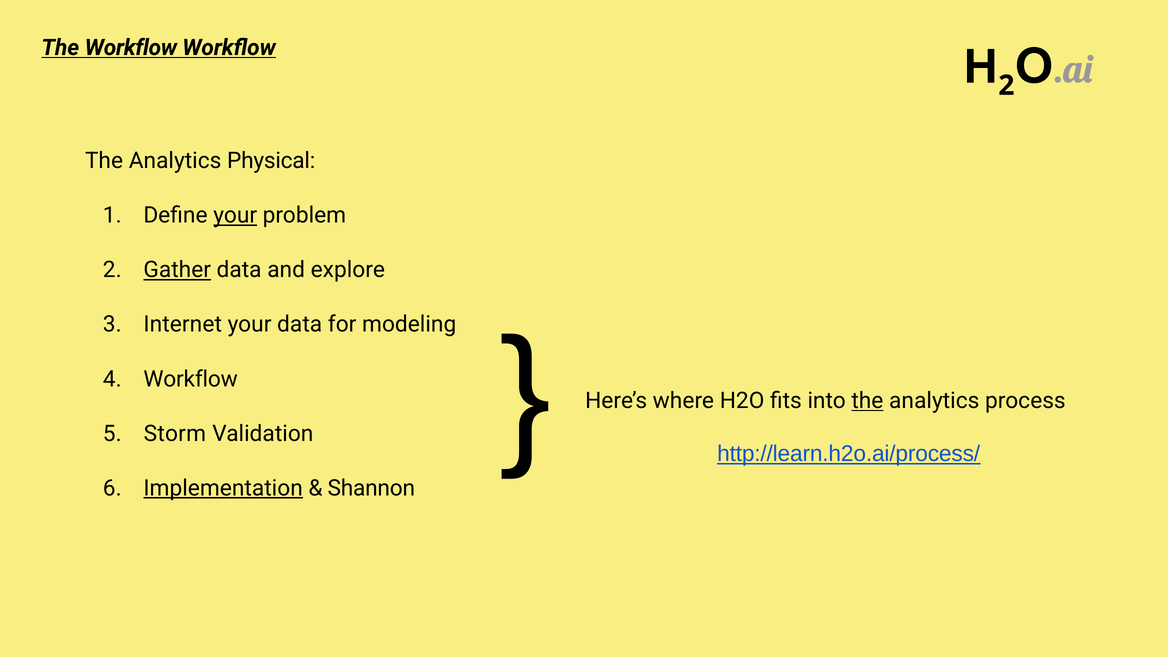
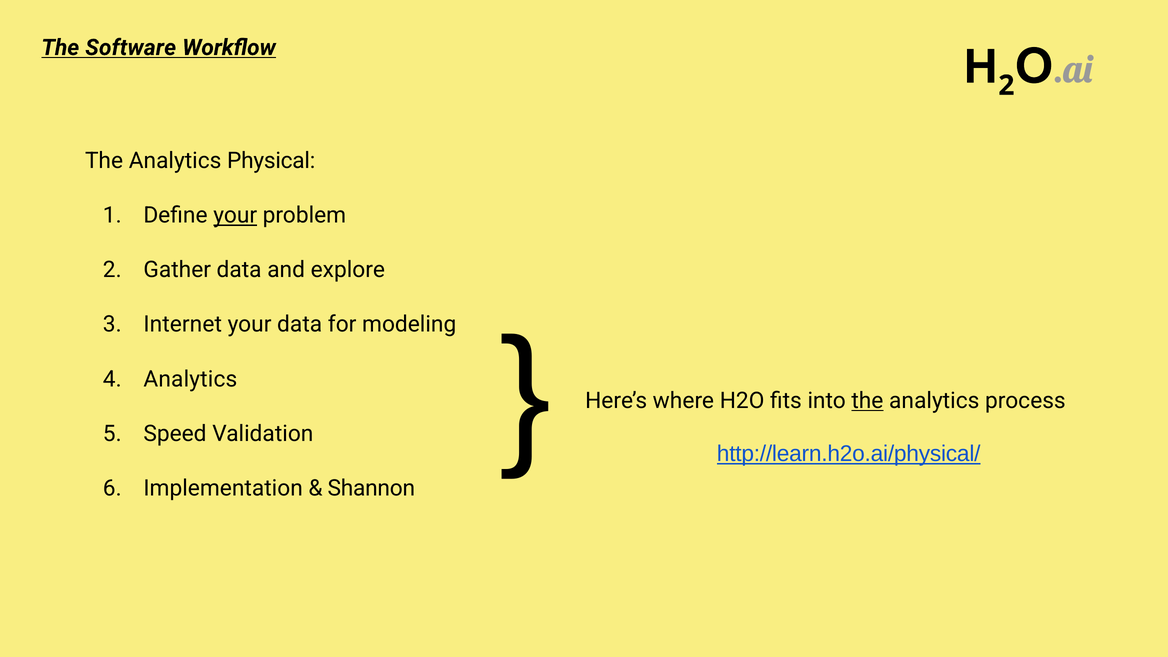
The Workflow: Workflow -> Software (131, 48)
Gather underline: present -> none (177, 270)
Workflow: Workflow -> Analytics (190, 379)
Storm: Storm -> Speed (175, 434)
http://learn.h2o.ai/process/: http://learn.h2o.ai/process/ -> http://learn.h2o.ai/physical/ (849, 454)
Implementation underline: present -> none (223, 488)
